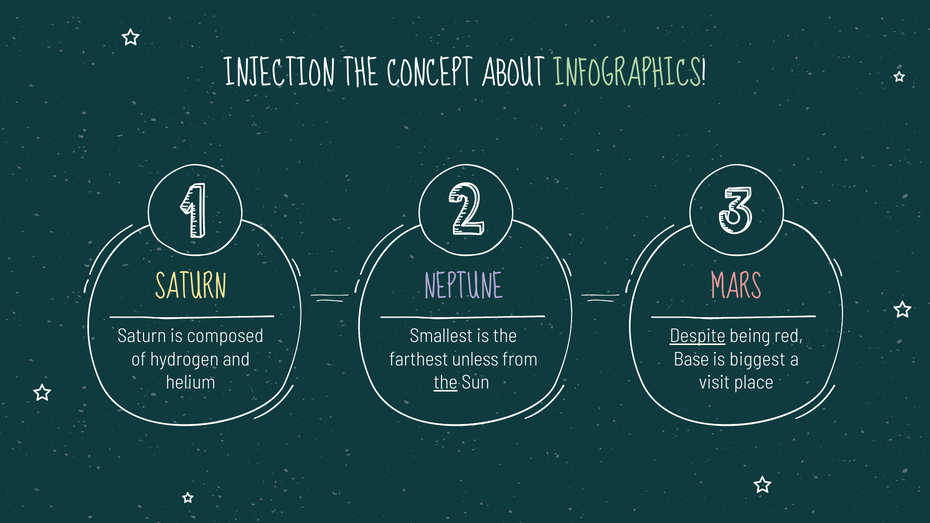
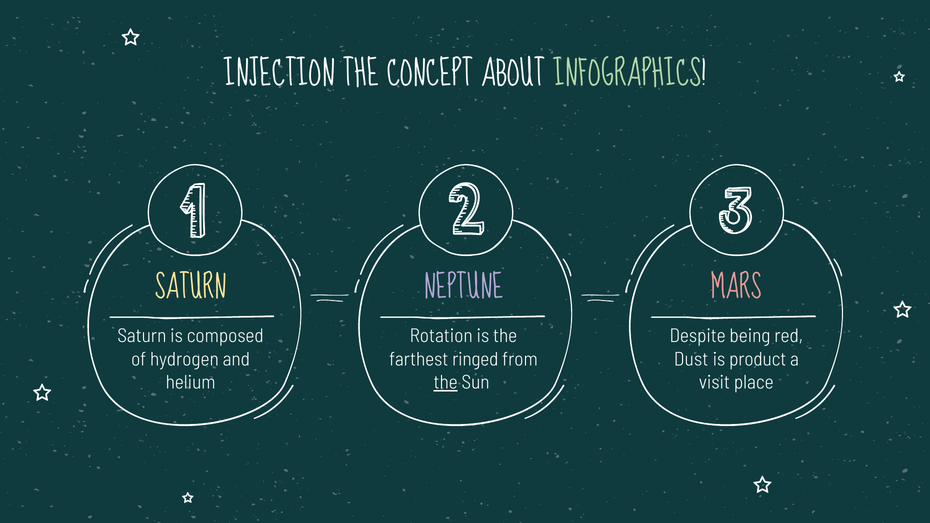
Smallest: Smallest -> Rotation (441, 336)
Despite underline: present -> none (698, 336)
unless: unless -> ringed (475, 359)
Base: Base -> Dust (691, 359)
biggest: biggest -> product (758, 359)
